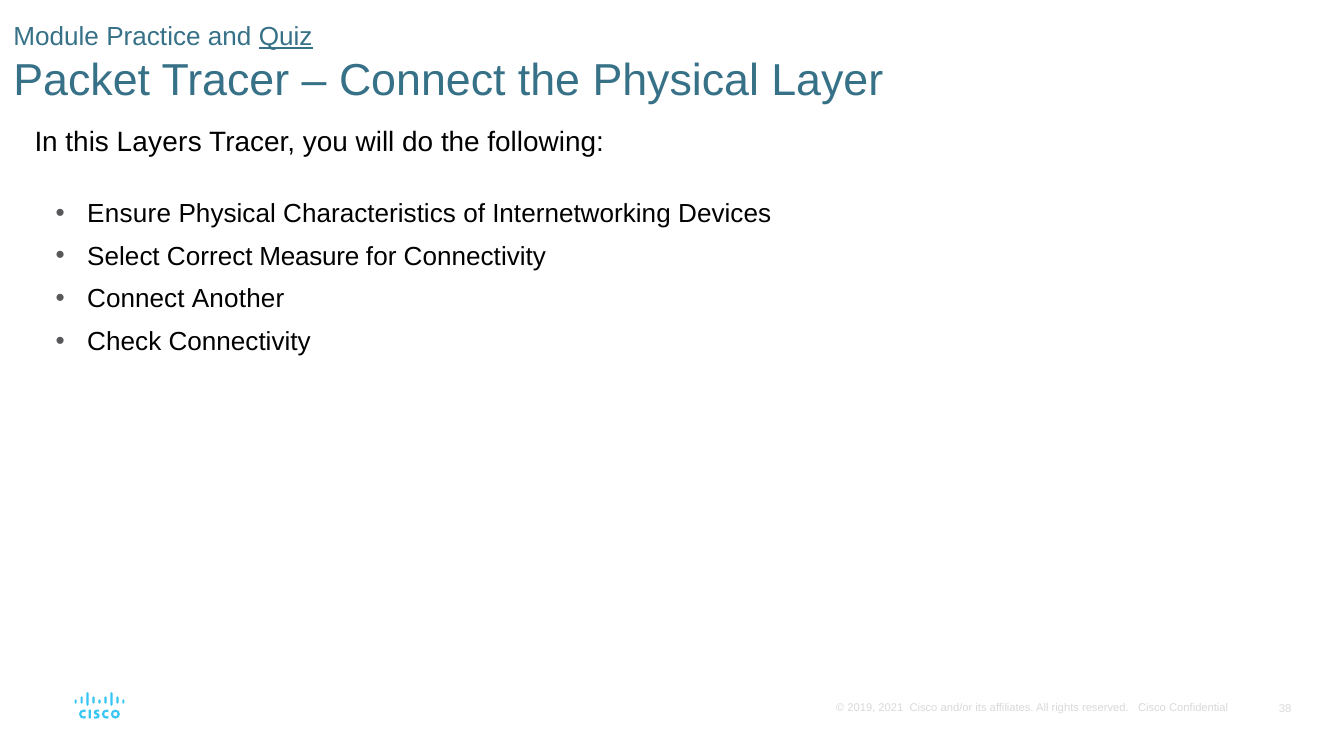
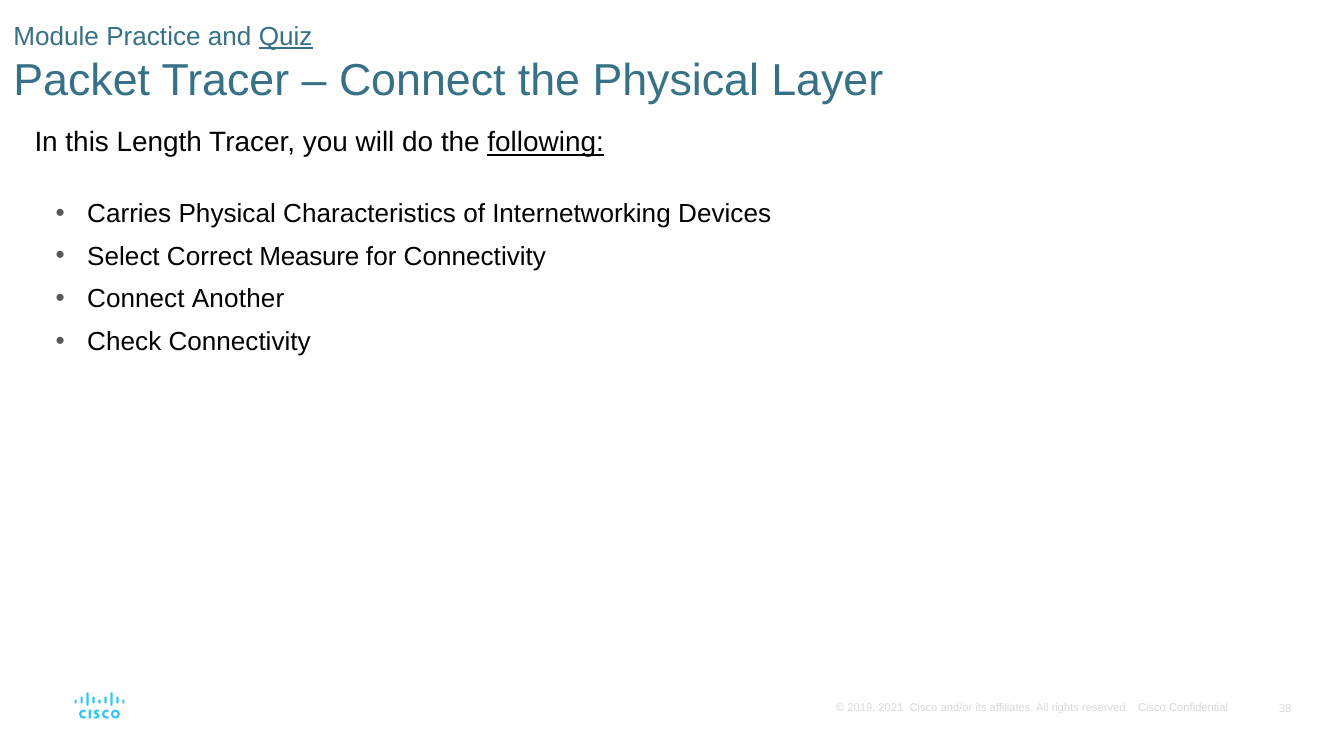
Layers: Layers -> Length (159, 143)
following underline: none -> present (546, 143)
Ensure: Ensure -> Carries (129, 214)
